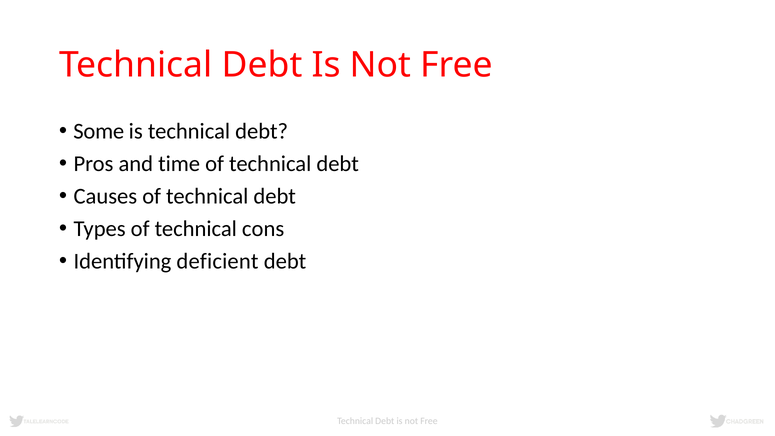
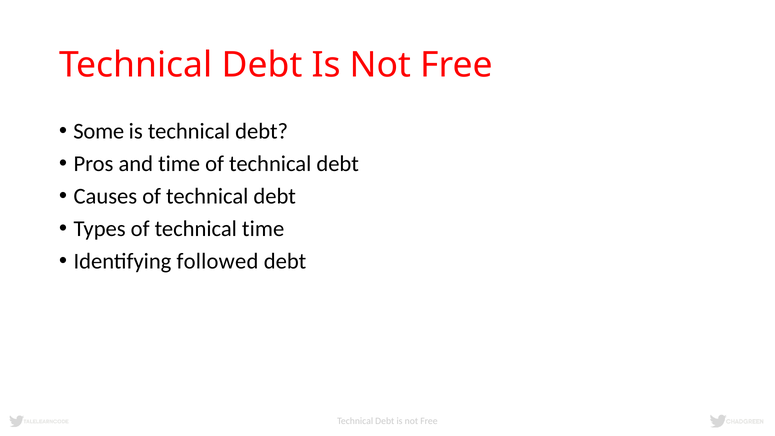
technical cons: cons -> time (263, 229)
deficient: deficient -> followed (217, 261)
